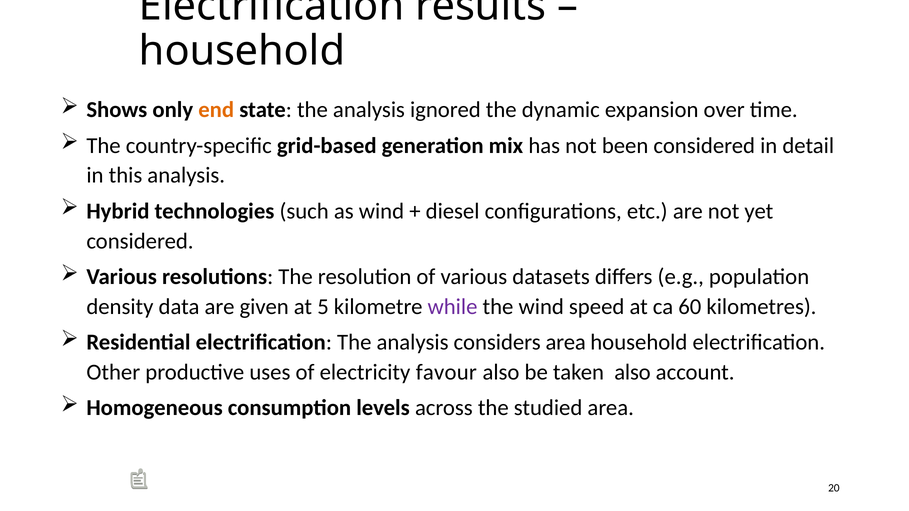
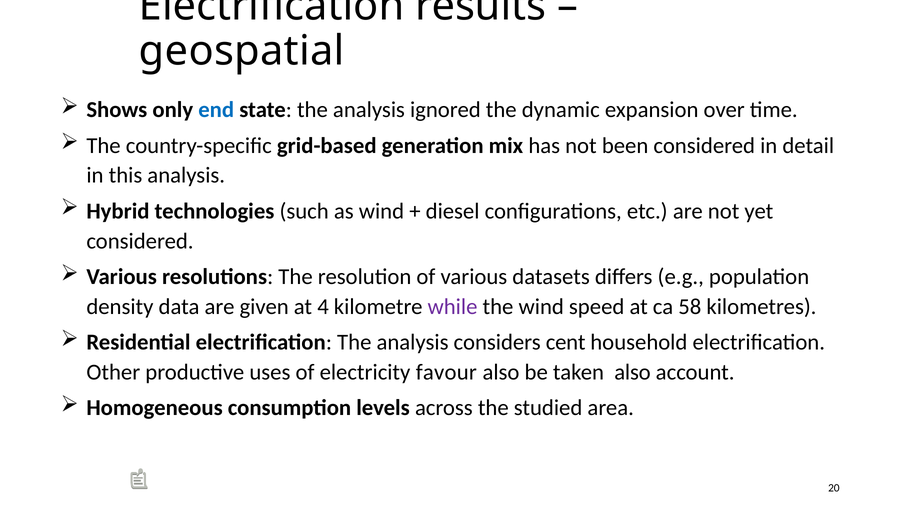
household: household -> geospatial (242, 51)
end colour: orange -> blue (216, 110)
5: 5 -> 4 (323, 307)
60: 60 -> 58 (690, 307)
considers area: area -> cent (566, 343)
